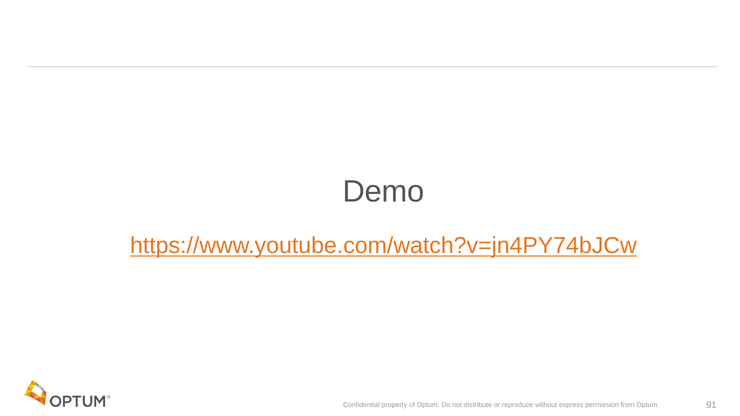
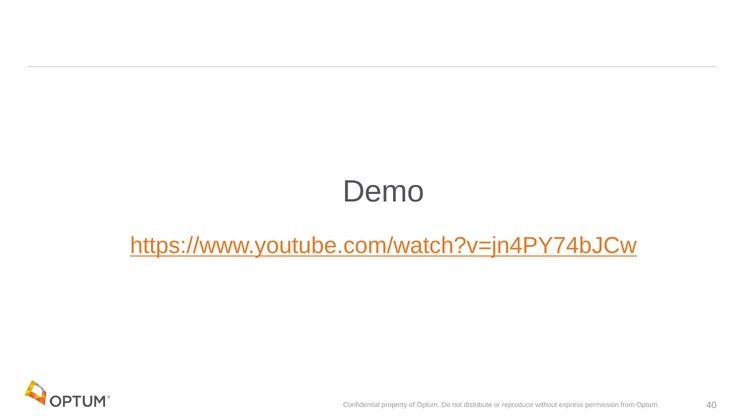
91: 91 -> 40 (711, 405)
